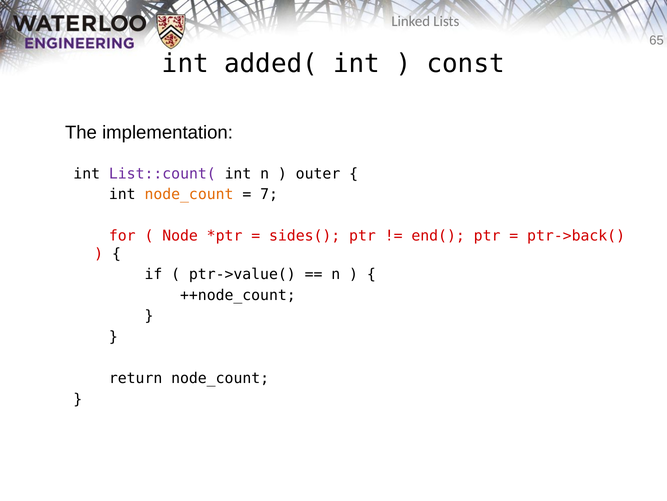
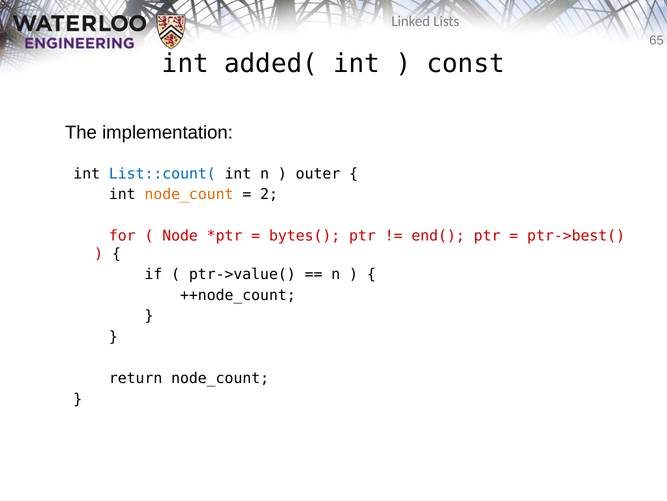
List::count( colour: purple -> blue (162, 173)
7: 7 -> 2 (269, 194)
sides(: sides( -> bytes( (305, 236)
ptr->back(: ptr->back( -> ptr->best( (576, 236)
